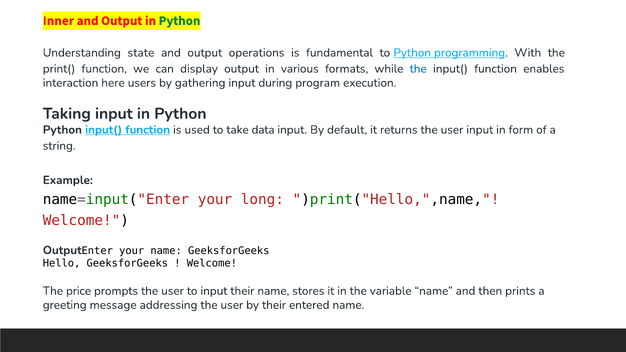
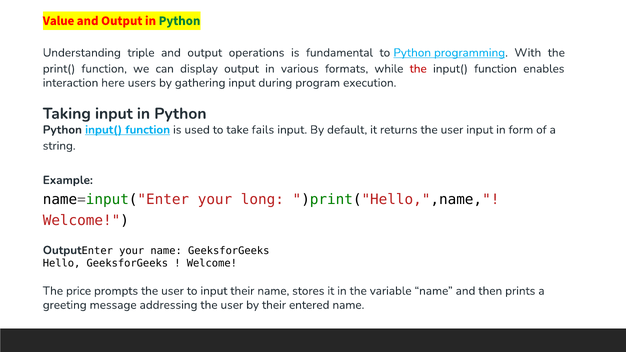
Inner: Inner -> Value (59, 21)
state: state -> triple (141, 53)
the colour: blue -> red (418, 69)
data: data -> fails (263, 130)
